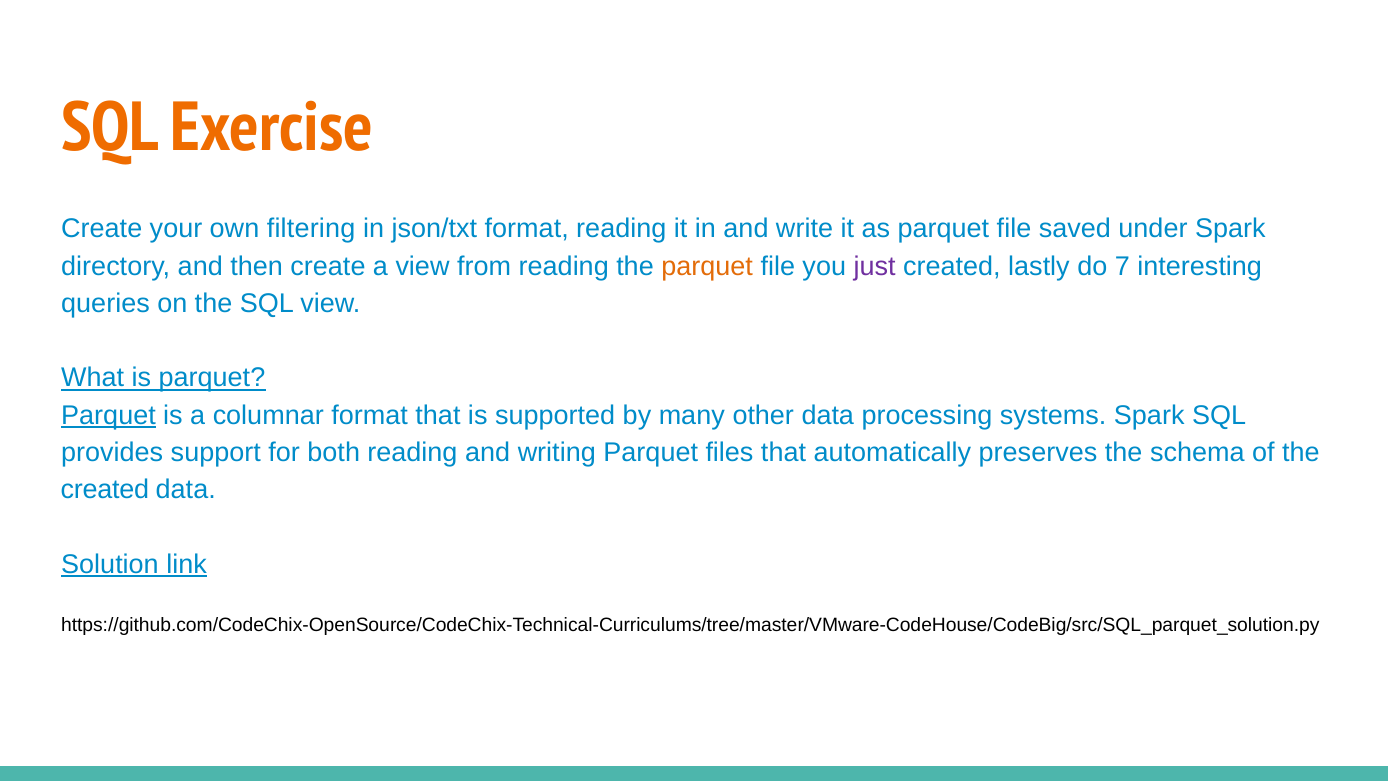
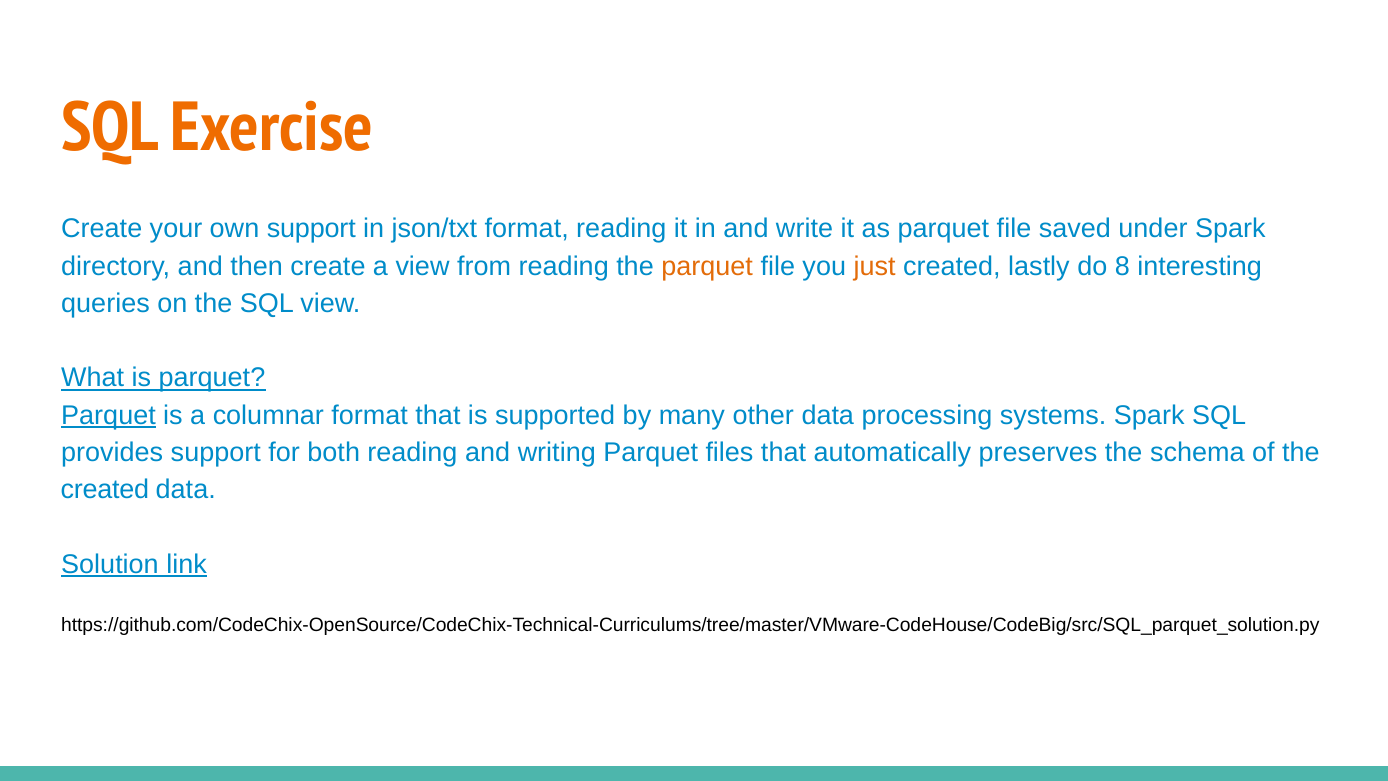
own filtering: filtering -> support (311, 229)
just colour: purple -> orange (875, 266)
7: 7 -> 8 (1122, 266)
